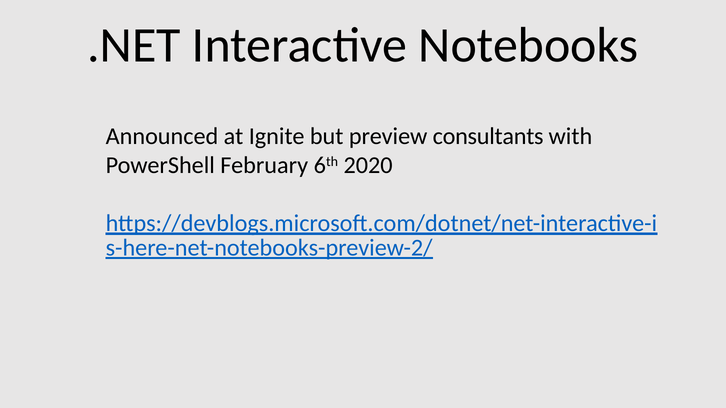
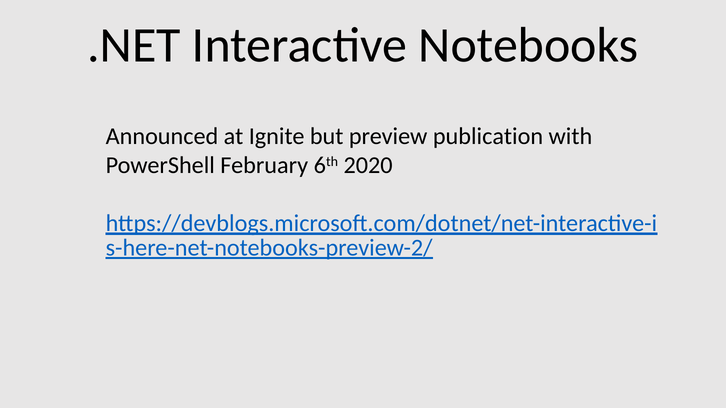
consultants: consultants -> publication (488, 136)
